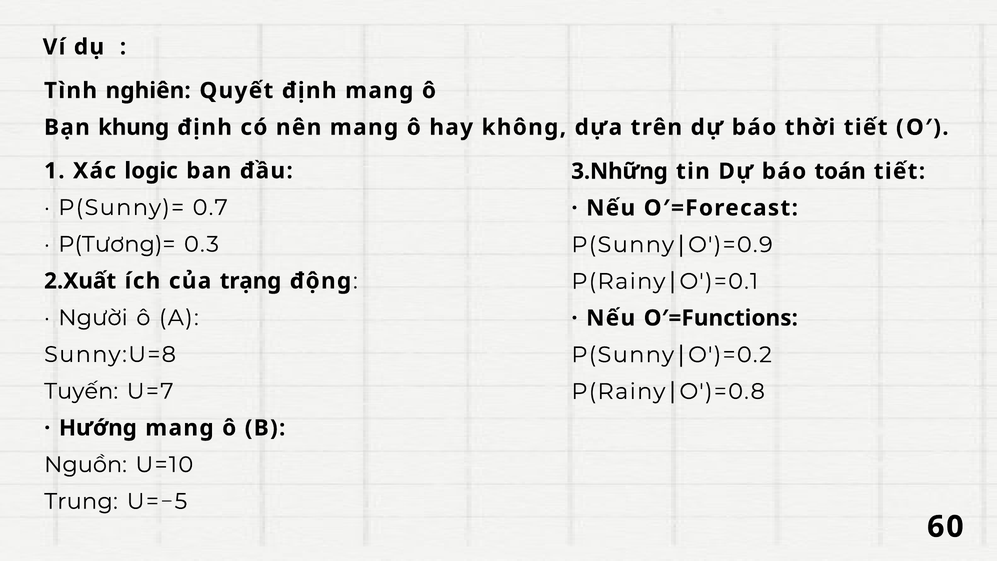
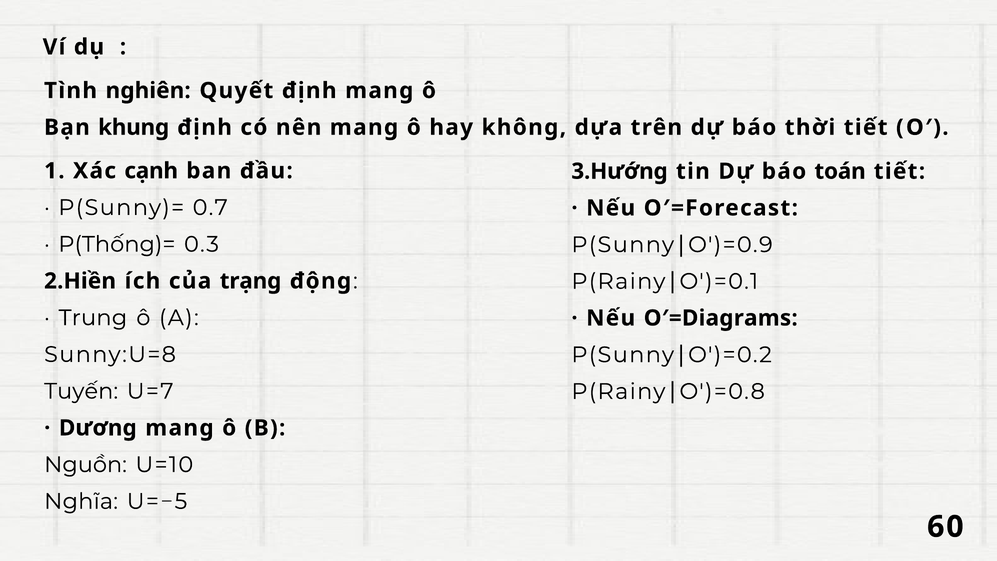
logic: logic -> cạnh (151, 171)
3.Những: 3.Những -> 3.Hướng (620, 171)
P(Tương)=: P(Tương)= -> P(Thống)= (117, 244)
2.Xuất: 2.Xuất -> 2.Hiền (80, 281)
Người: Người -> Trung (93, 318)
O′=Functions: O′=Functions -> O′=Diagrams (721, 318)
Hướng: Hướng -> Dương (98, 428)
Trung: Trung -> Nghĩa (81, 501)
